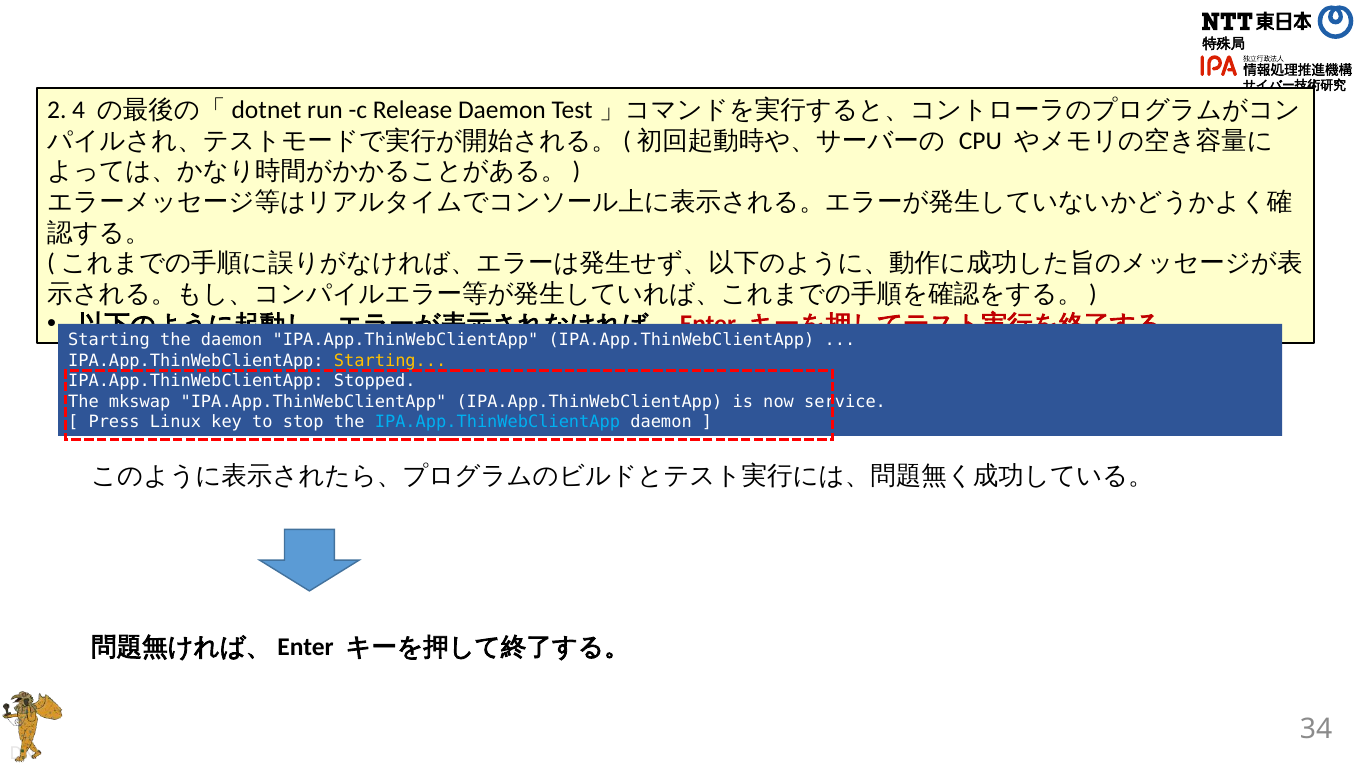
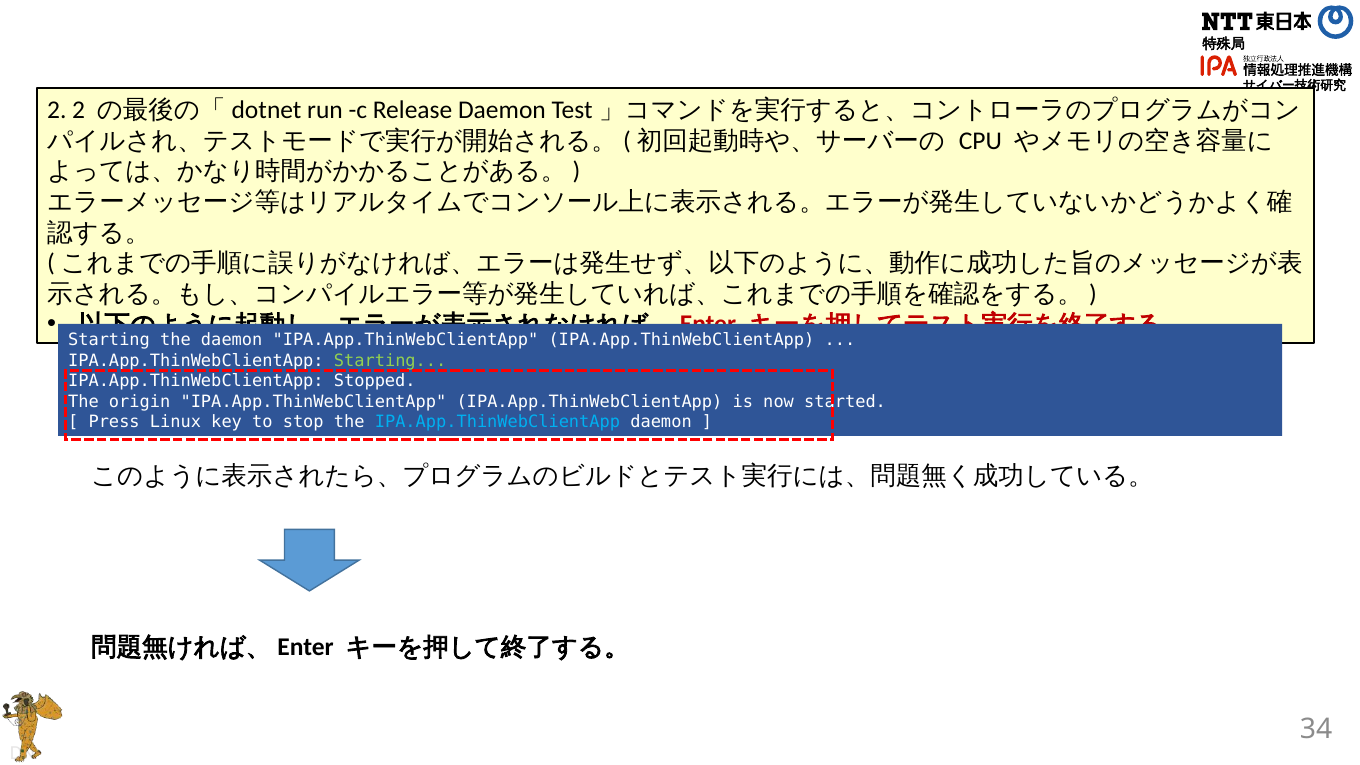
2 4: 4 -> 2 (78, 110)
Starting colour: yellow -> light green (390, 361)
mkswap: mkswap -> origin (140, 402)
service: service -> started (845, 402)
